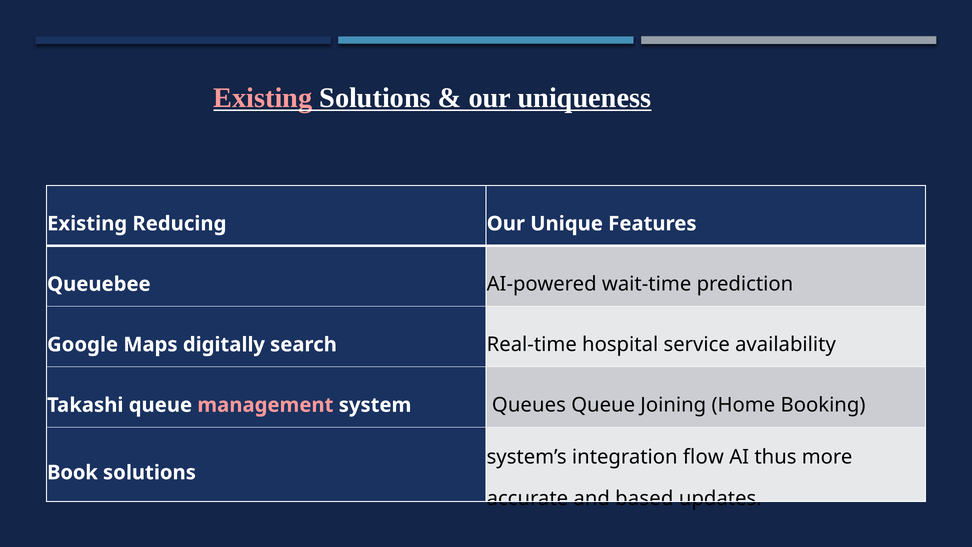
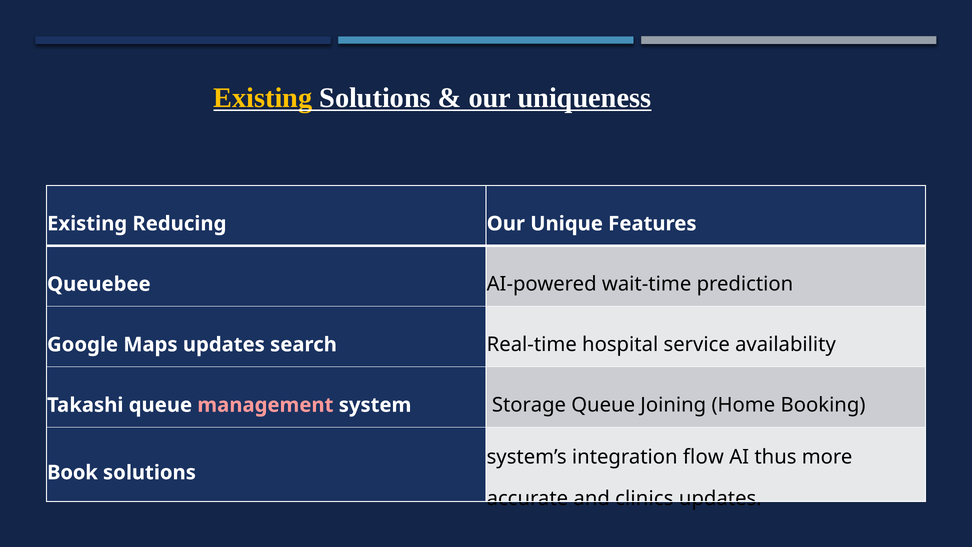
Existing colour: pink -> yellow (263, 98)
Maps digitally: digitally -> updates (224, 344)
Queues: Queues -> Storage (529, 405)
based: based -> clinics (644, 498)
